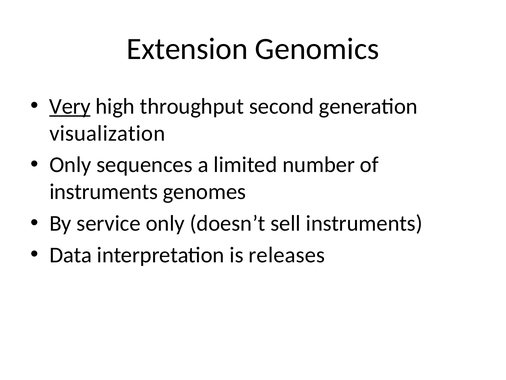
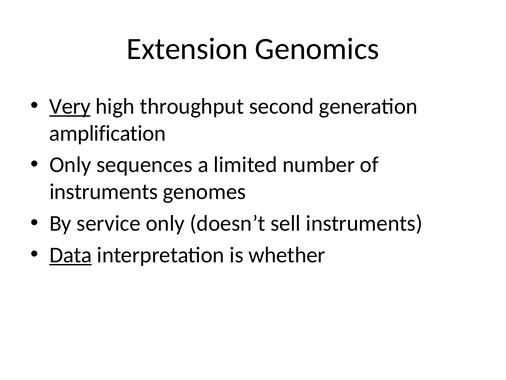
visualization: visualization -> amplification (108, 133)
Data underline: none -> present (71, 255)
releases: releases -> whether (287, 255)
